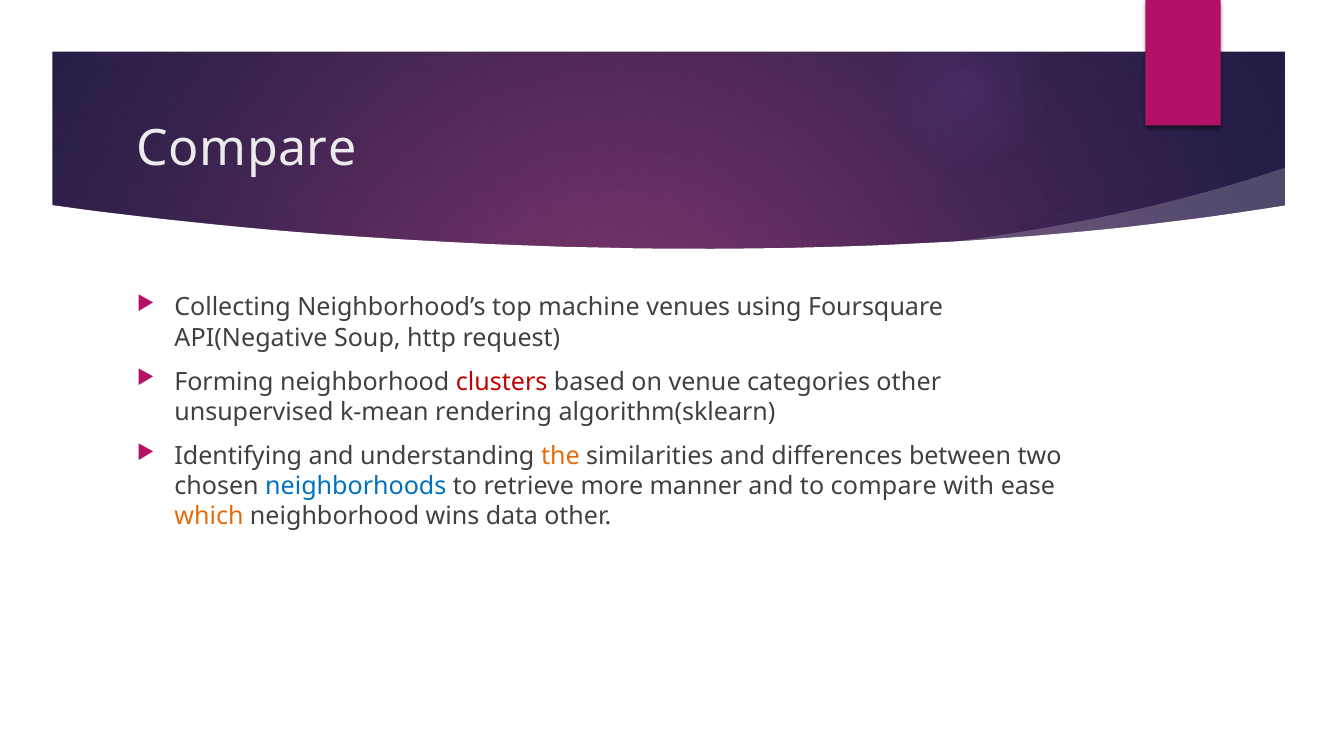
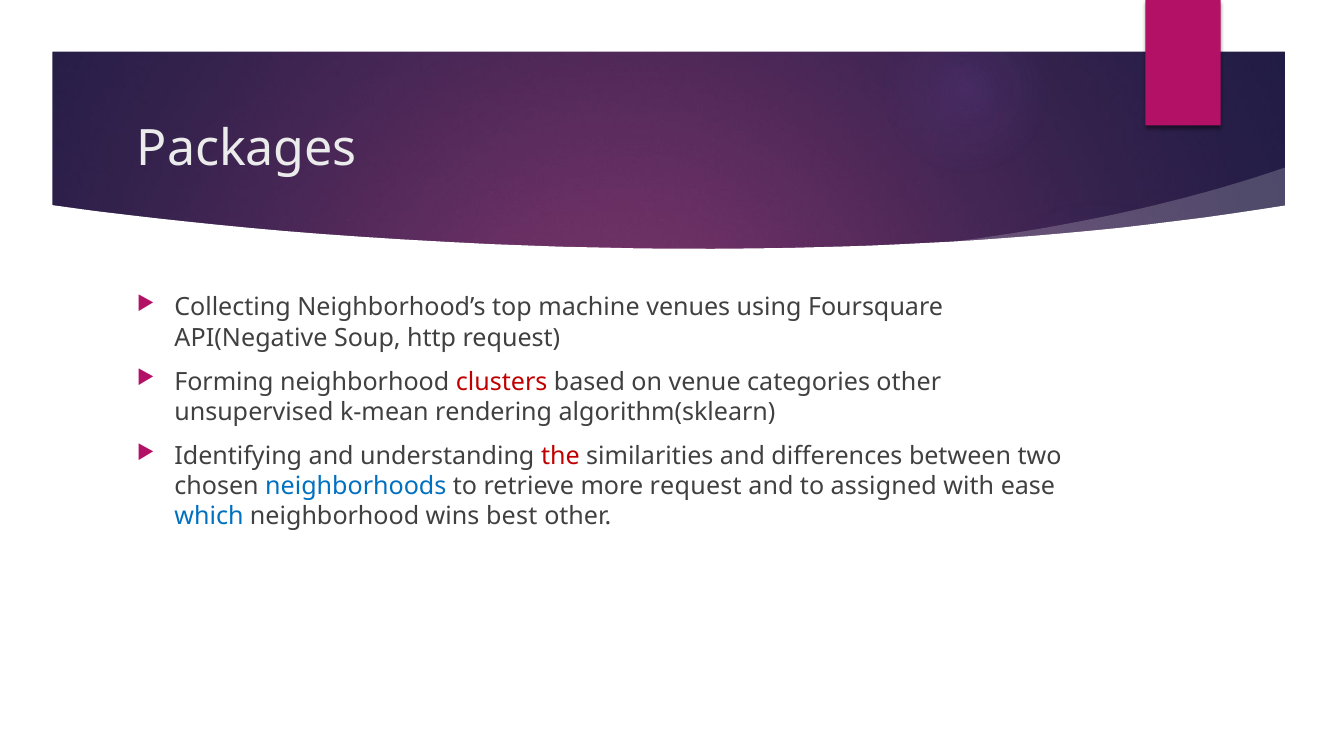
Compare: Compare -> Packages (247, 149)
the colour: orange -> red (560, 456)
more manner: manner -> request (696, 486)
to compare: compare -> assigned (884, 486)
which colour: orange -> blue (209, 516)
data: data -> best (512, 516)
